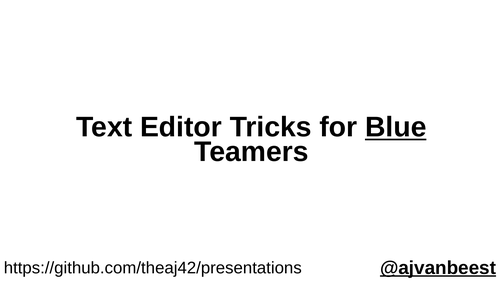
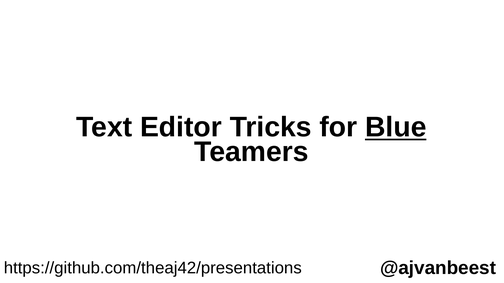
@ajvanbeest underline: present -> none (438, 268)
